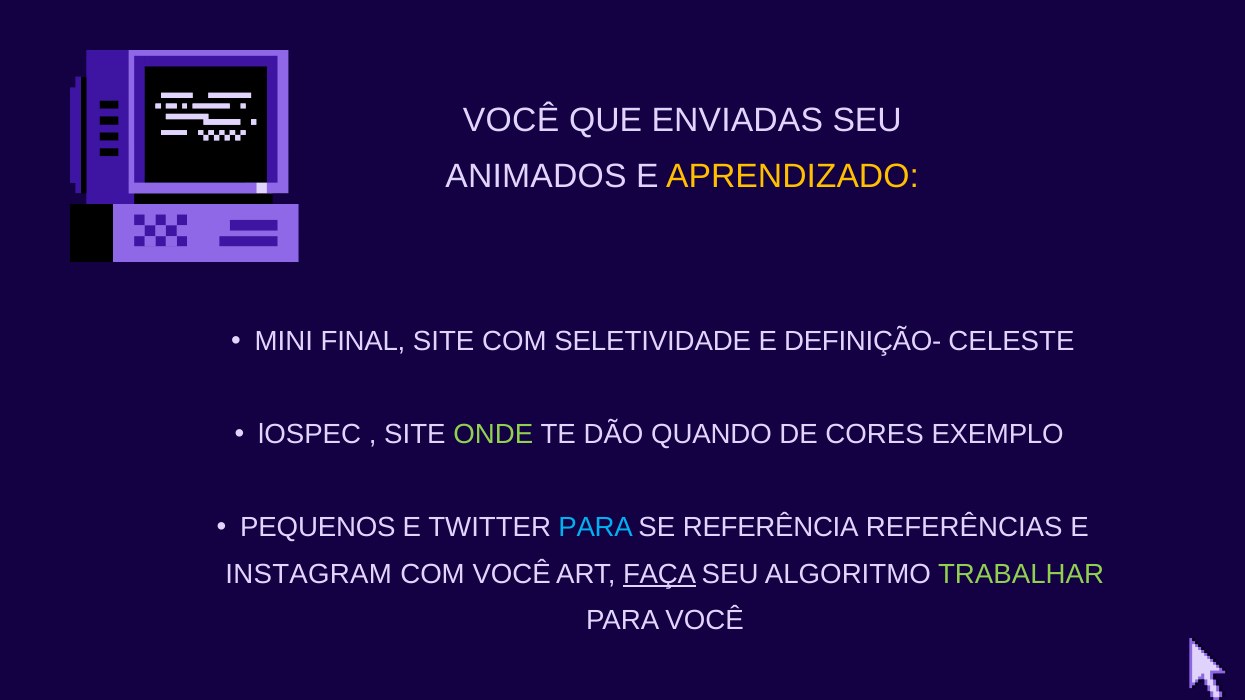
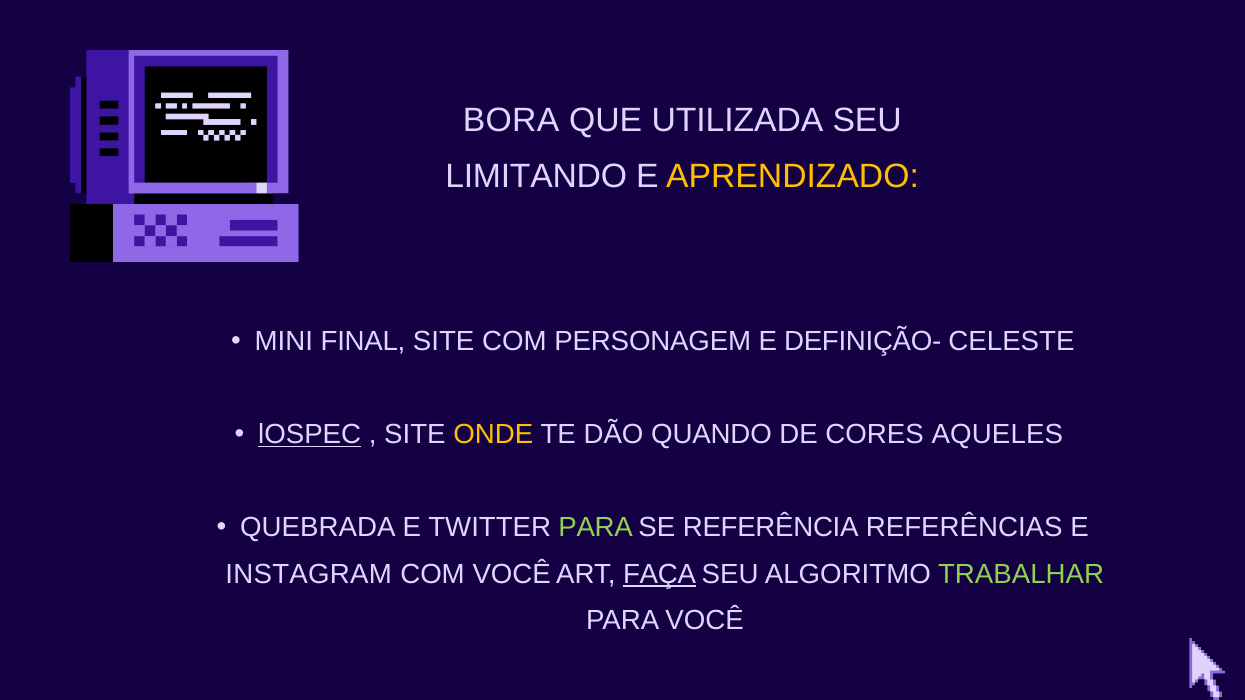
VOCÊ: VOCÊ -> BORA (511, 120)
ENVIADAS: ENVIADAS -> UTILIZADA (737, 120)
ANIMADOS: ANIMADOS -> LIMITANDO (536, 177)
SELETIVIDADE: SELETIVIDADE -> PERSONAGEM (653, 342)
lOSPEC underline: none -> present (310, 435)
ONDE colour: light green -> yellow (493, 435)
EXEMPLO: EXEMPLO -> AQUELES (997, 435)
PEQUENOS: PEQUENOS -> QUEBRADA (318, 528)
PARA colour: light blue -> light green (596, 528)
